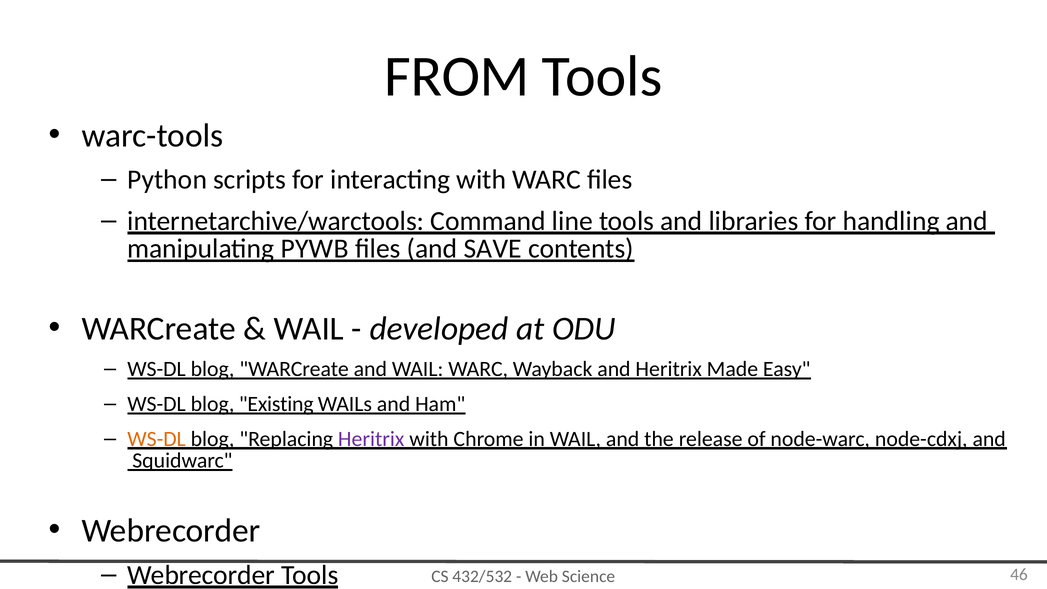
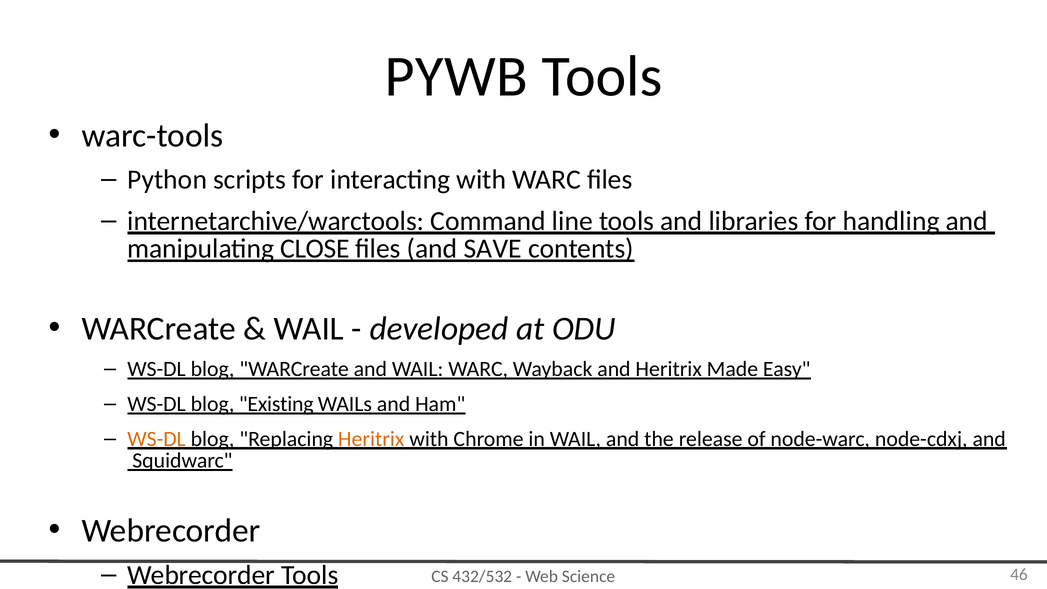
FROM: FROM -> PYWB (456, 77)
PYWB: PYWB -> CLOSE (315, 249)
Heritrix colour: purple -> orange (371, 439)
